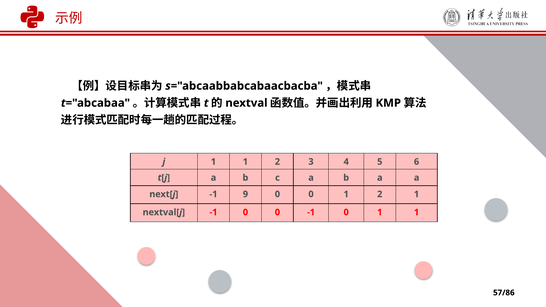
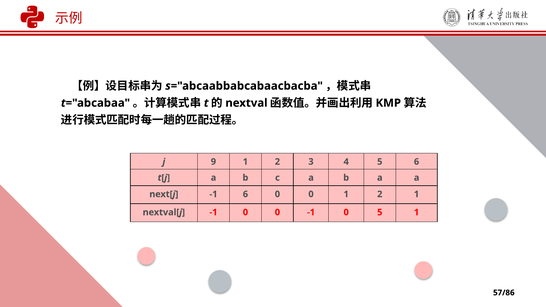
j 1: 1 -> 9 (213, 162)
-1 9: 9 -> 6 (245, 194)
-1 0 1: 1 -> 5 (380, 212)
